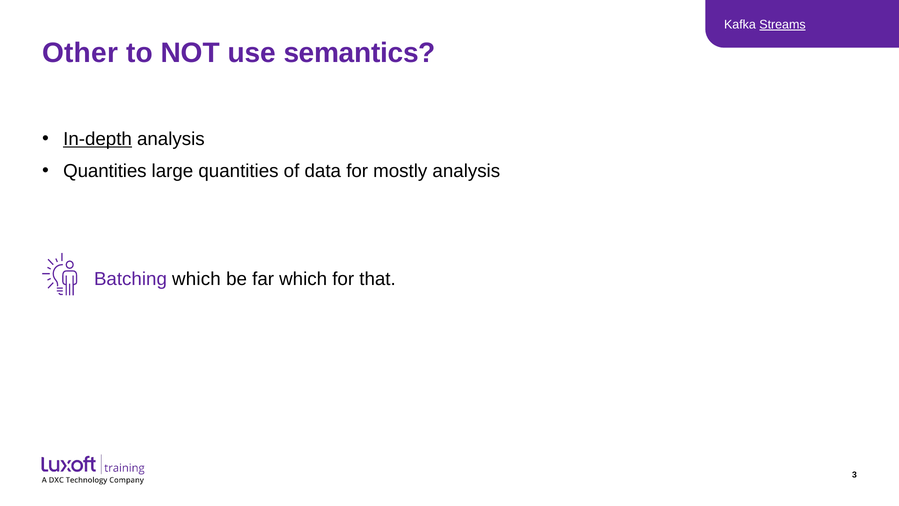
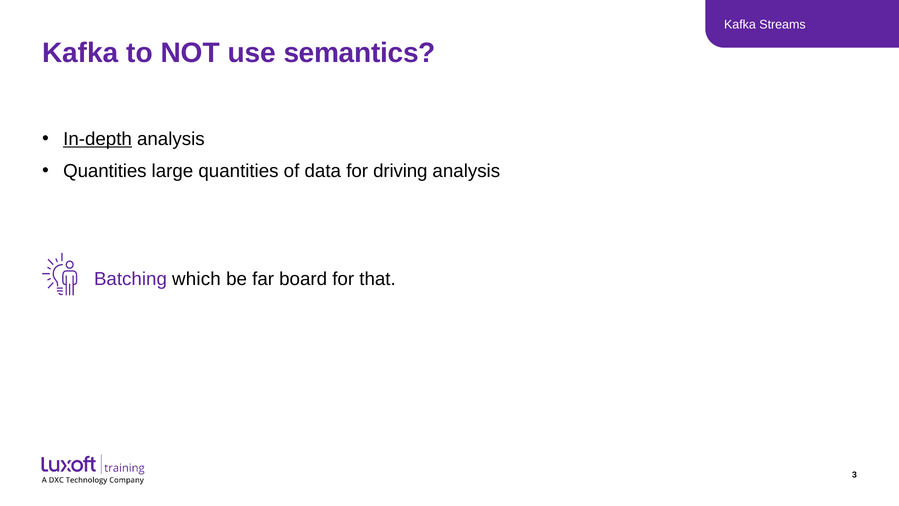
Streams underline: present -> none (782, 25)
Other: Other -> Kafka (80, 53)
mostly: mostly -> driving (400, 171)
far which: which -> board (303, 279)
